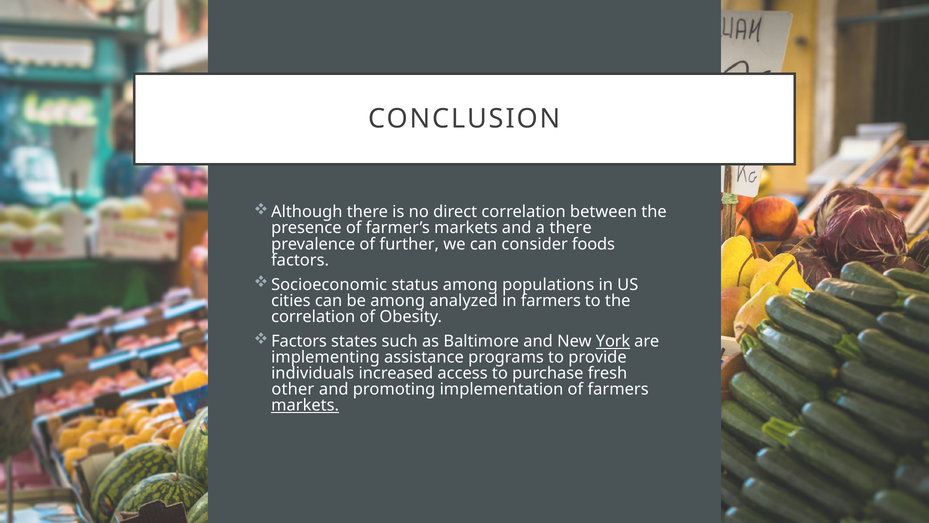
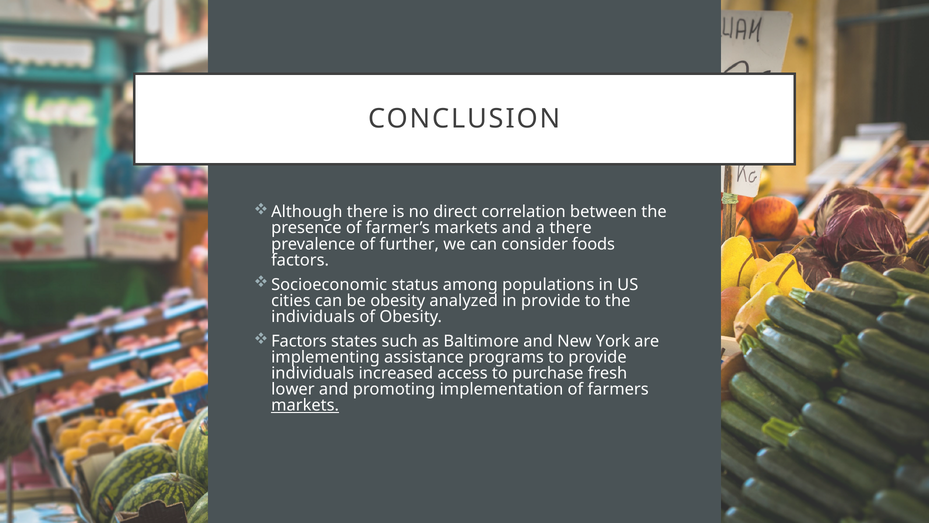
be among: among -> obesity (398, 301)
in farmers: farmers -> provide (551, 301)
correlation: correlation -> individuals (313, 317)
York underline: present -> none (613, 341)
other: other -> lower (293, 389)
